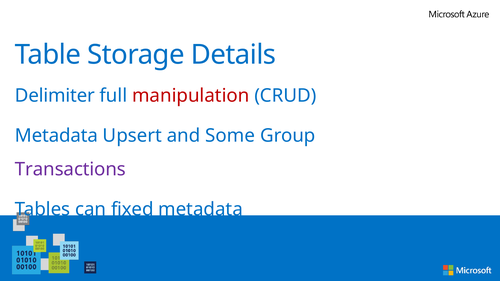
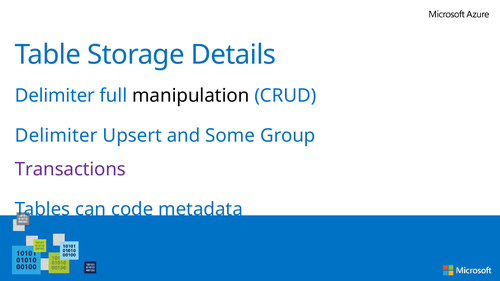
manipulation colour: red -> black (191, 96)
Metadata: Metadata -> Delimiter (56, 136)
fixed: fixed -> code (132, 210)
